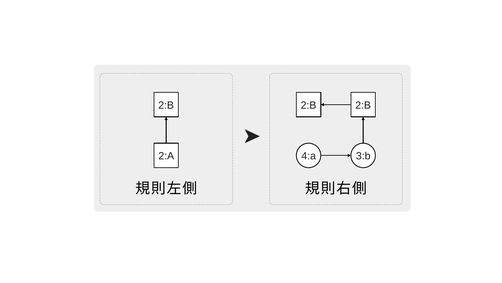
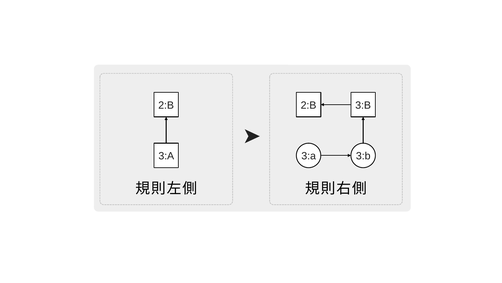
2:B 2:B: 2:B -> 3:B (363, 105)
2:A: 2:A -> 3:A (166, 156)
4:a: 4:a -> 3:a (309, 156)
